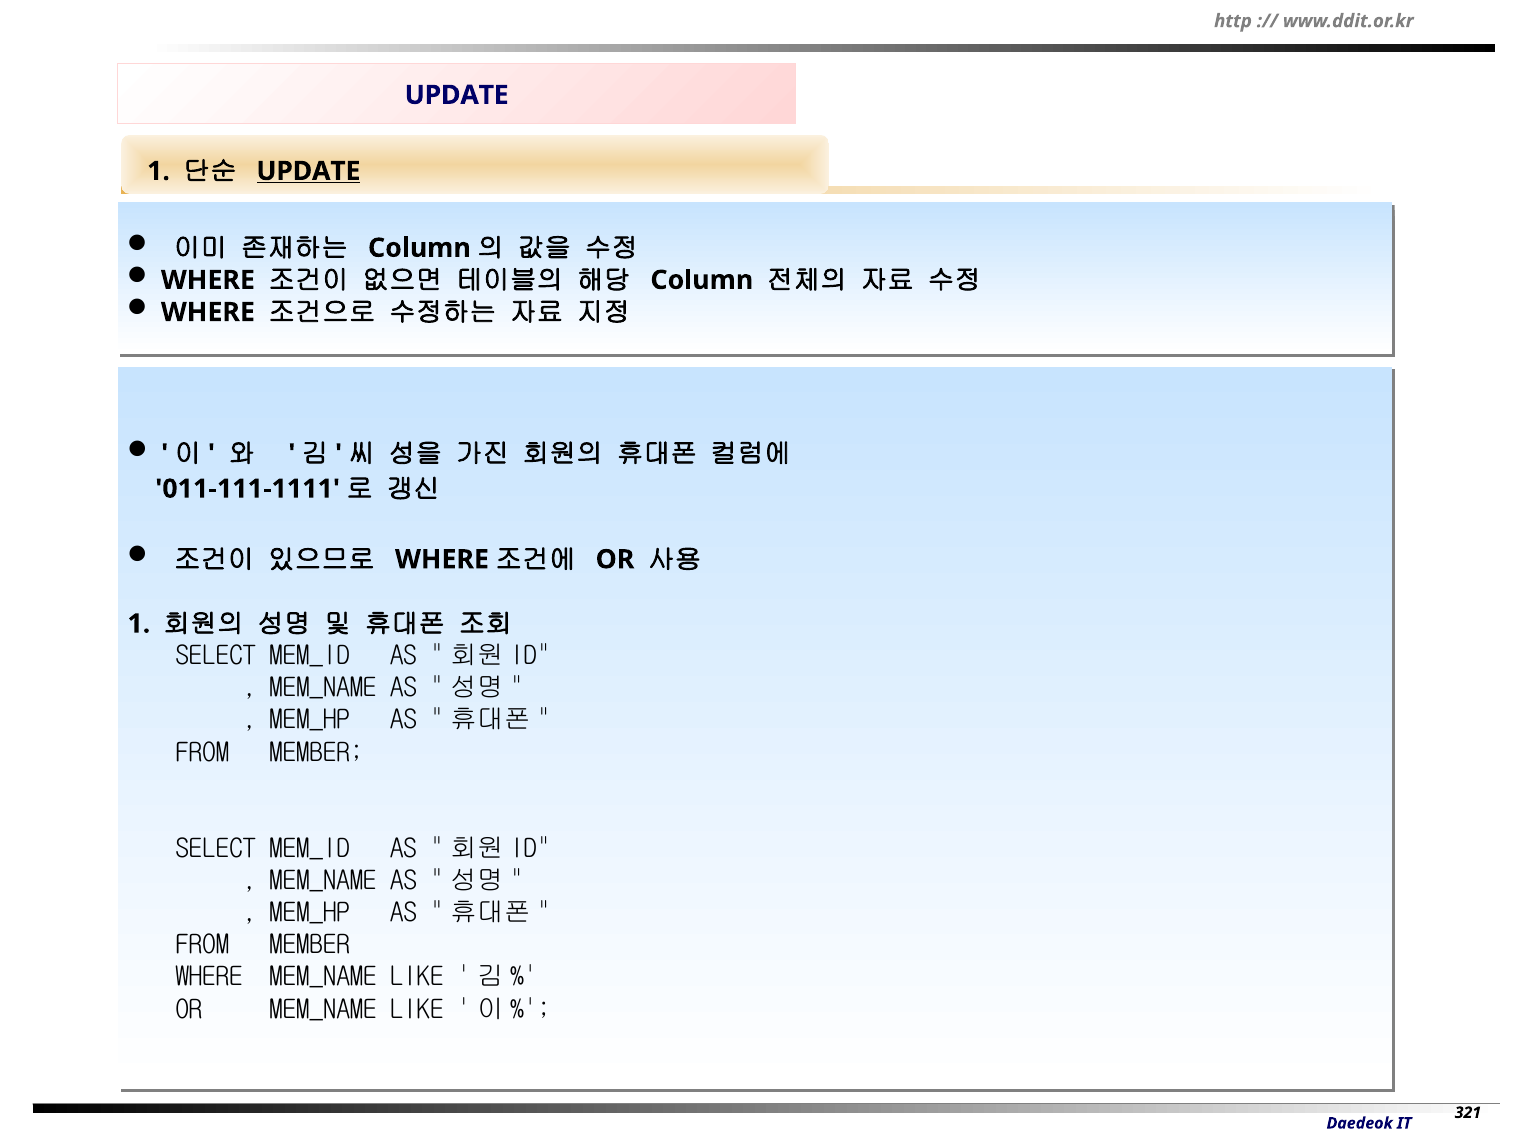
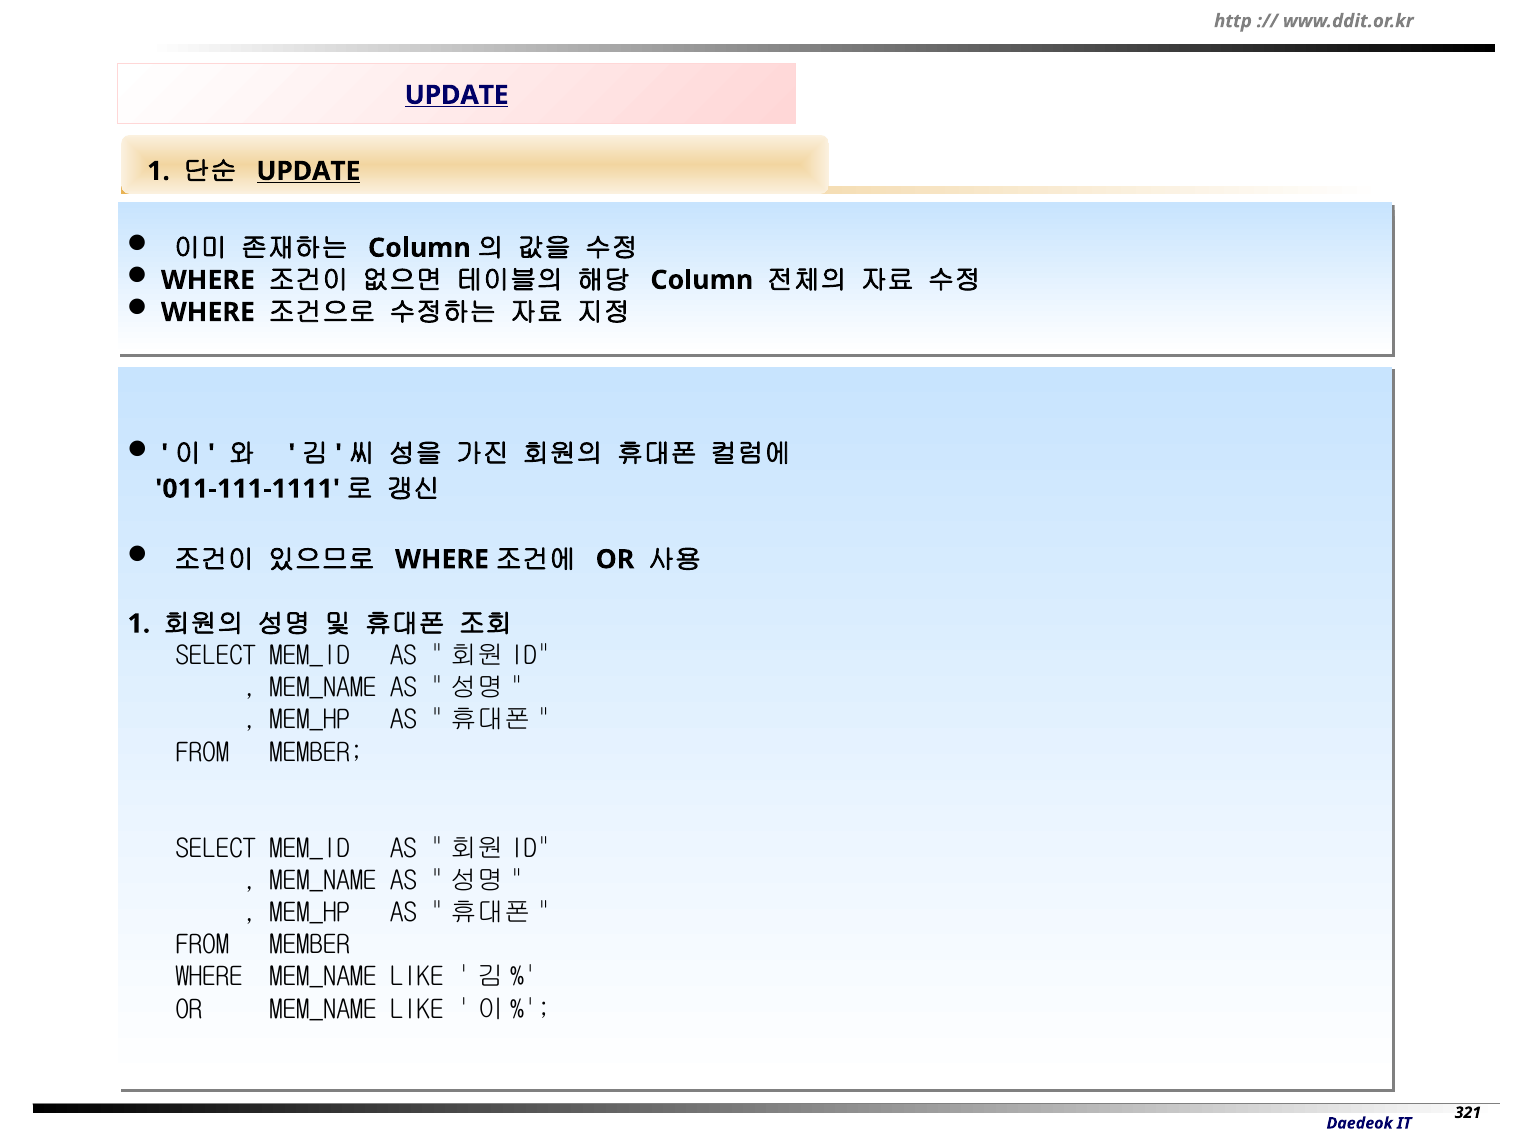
UPDATE underline: none -> present (457, 95)
